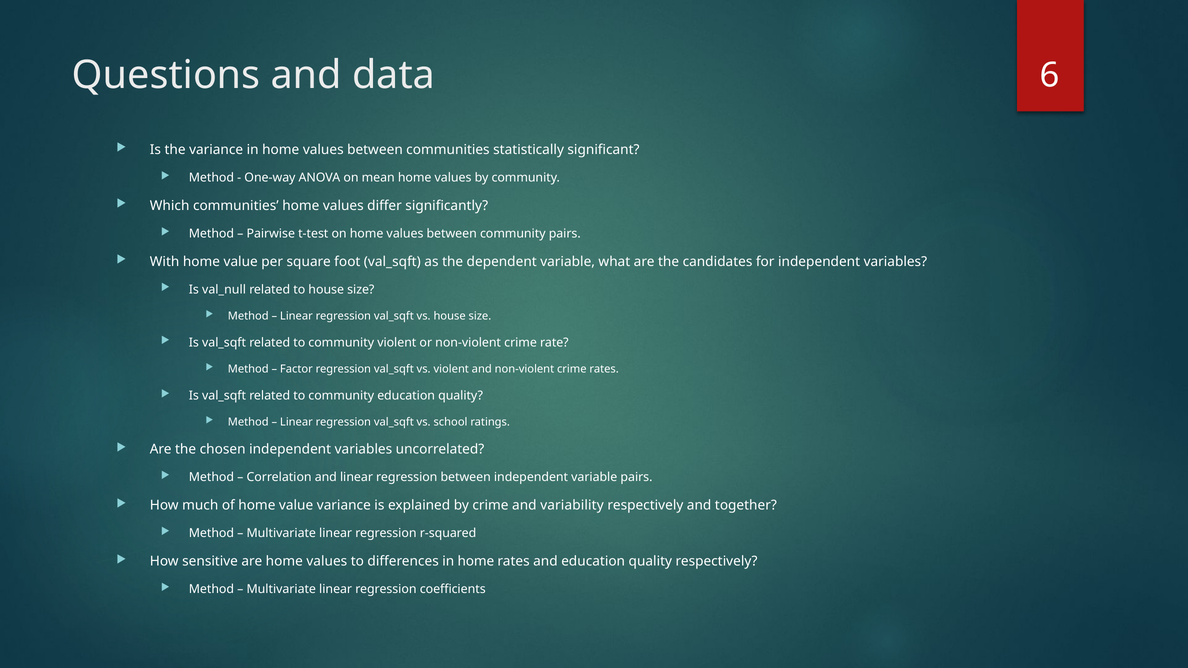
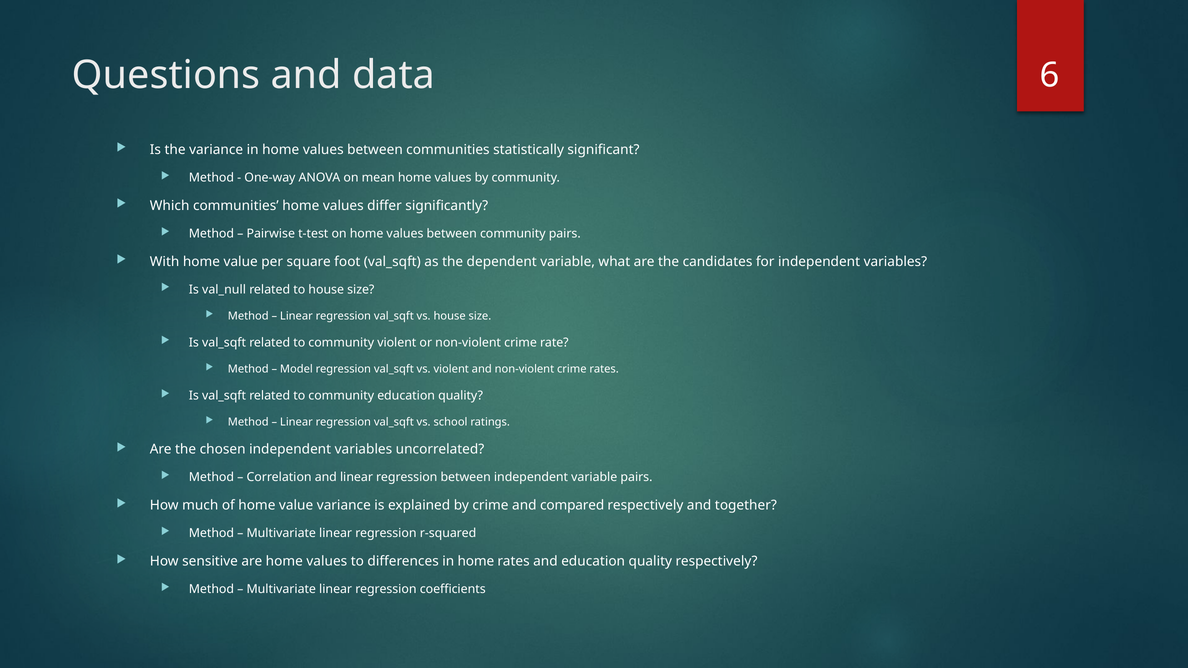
Factor: Factor -> Model (296, 369)
variability: variability -> compared (572, 506)
